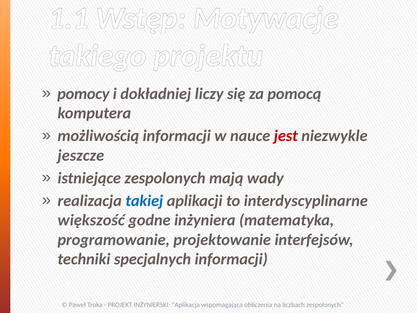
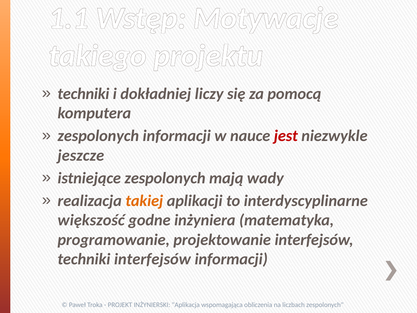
pomocy: pomocy -> techniki (83, 94)
możliwością: możliwością -> zespolonych (98, 136)
takiej colour: blue -> orange (144, 201)
techniki specjalnych: specjalnych -> interfejsów (152, 259)
